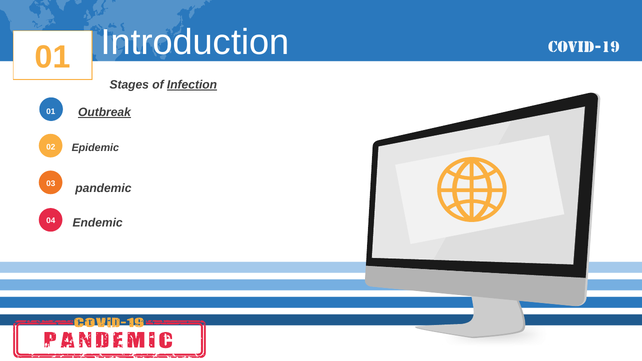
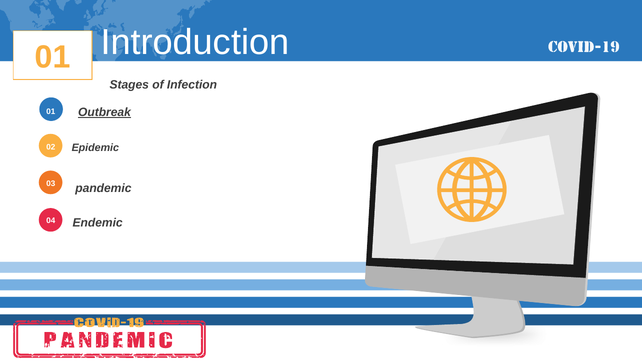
Infection underline: present -> none (192, 85)
